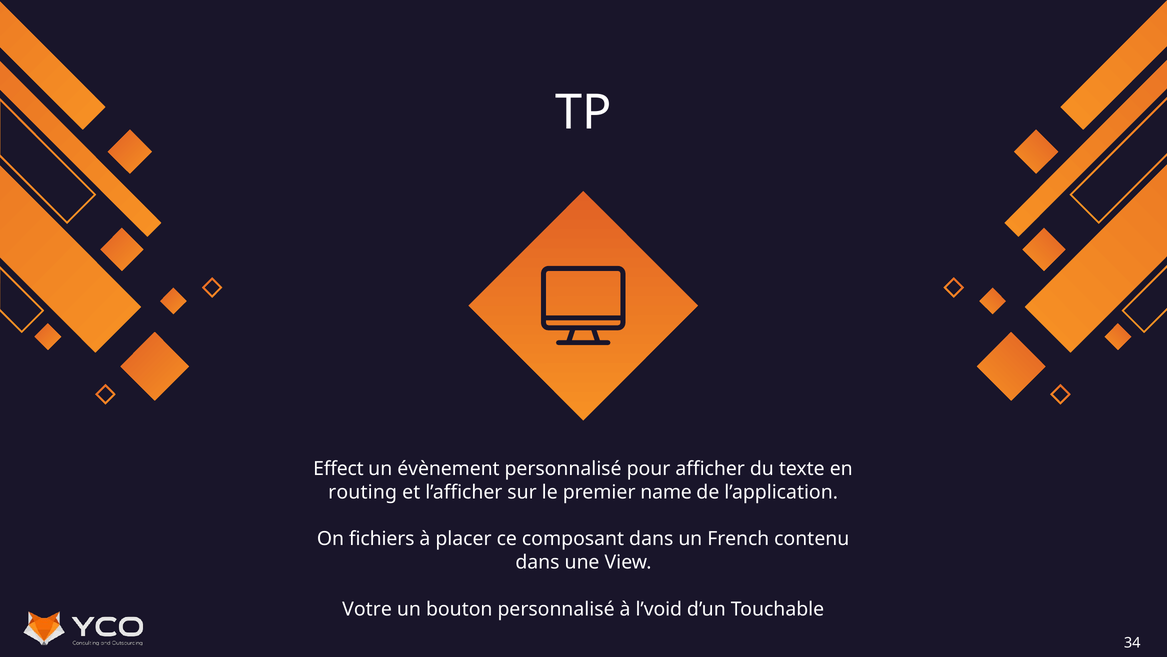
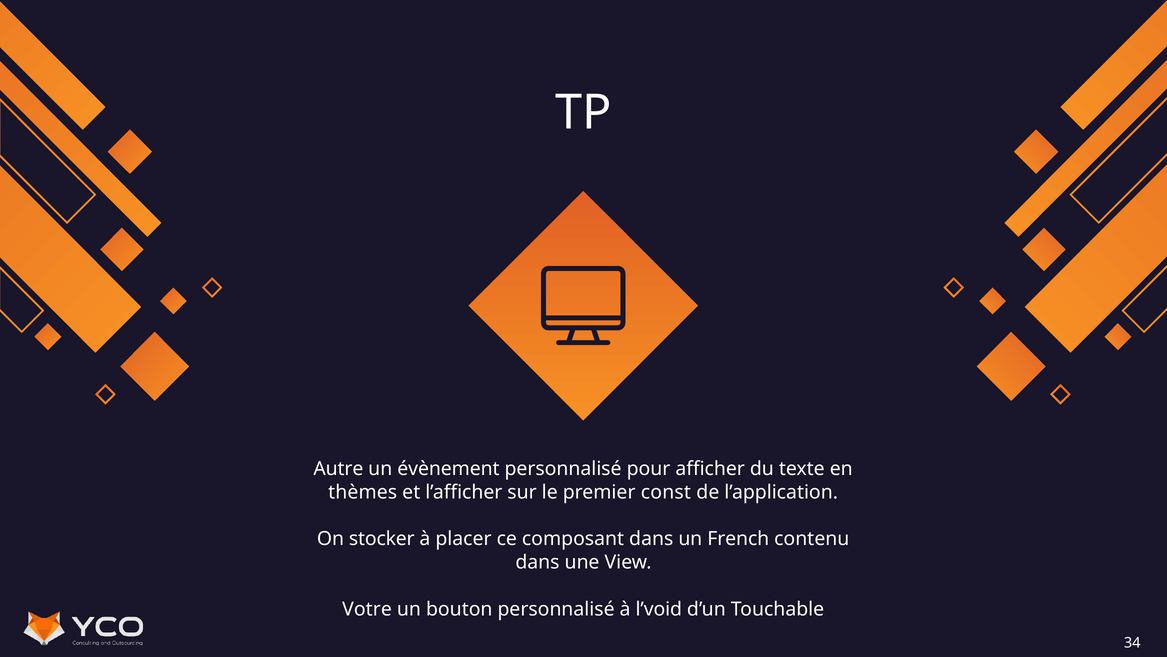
Effect: Effect -> Autre (338, 469)
routing: routing -> thèmes (363, 492)
name: name -> const (666, 492)
fichiers: fichiers -> stocker (382, 539)
